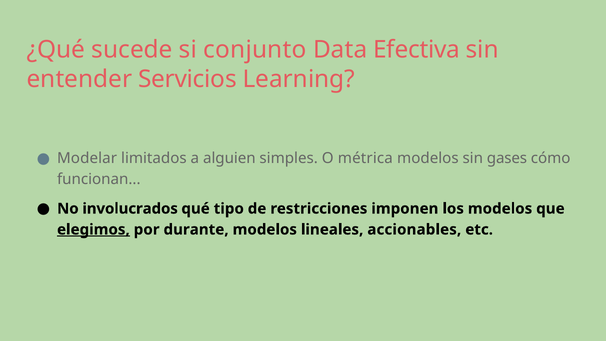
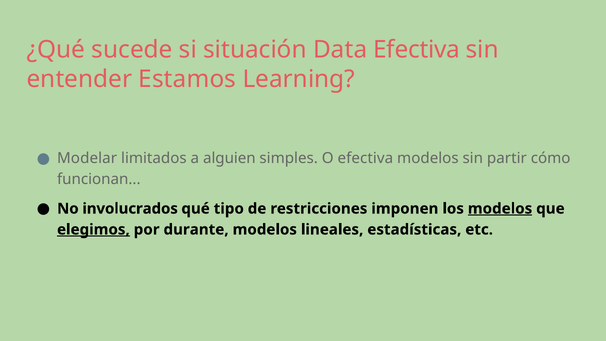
conjunto: conjunto -> situación (255, 50)
Servicios: Servicios -> Estamos (187, 79)
O métrica: métrica -> efectiva (365, 158)
gases: gases -> partir (507, 158)
modelos underline: none -> present (500, 209)
accionables: accionables -> estadísticas (414, 229)
